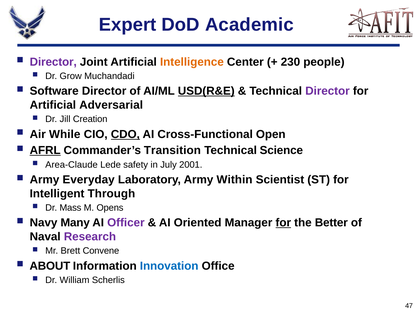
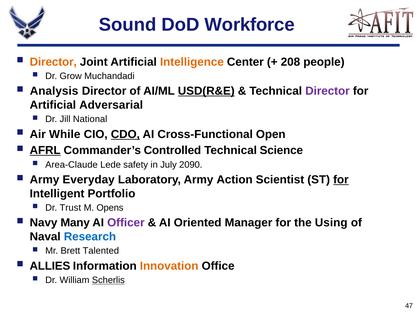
Expert: Expert -> Sound (128, 25)
Academic: Academic -> Workforce (250, 25)
Director colour: purple -> orange (53, 62)
230: 230 -> 208 (290, 62)
Software: Software -> Analysis (54, 91)
Creation: Creation -> National (90, 119)
Transition: Transition -> Controlled (172, 150)
2001: 2001 -> 2090 (191, 165)
Within: Within -> Action (235, 180)
for underline: none -> present (341, 180)
Through: Through -> Portfolio (111, 193)
Mass: Mass -> Trust (70, 208)
for underline: present -> none (283, 223)
Better: Better -> Using (331, 223)
Research colour: purple -> blue (90, 237)
Convene: Convene -> Talented (101, 251)
ABOUT: ABOUT -> ALLIES (50, 266)
Innovation colour: blue -> orange (169, 266)
Scherlis underline: none -> present (108, 280)
